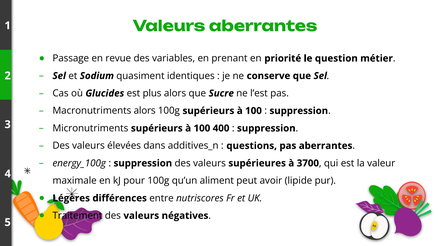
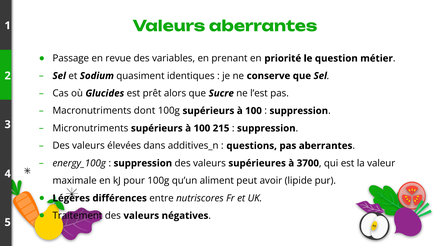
plus: plus -> prêt (152, 93)
Macronutriments alors: alors -> dont (145, 111)
400: 400 -> 215 (221, 128)
